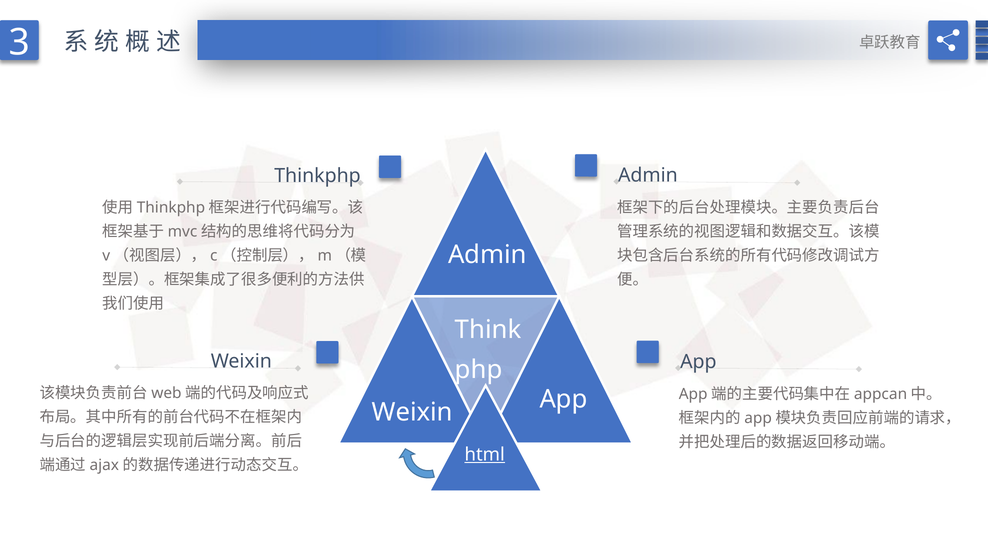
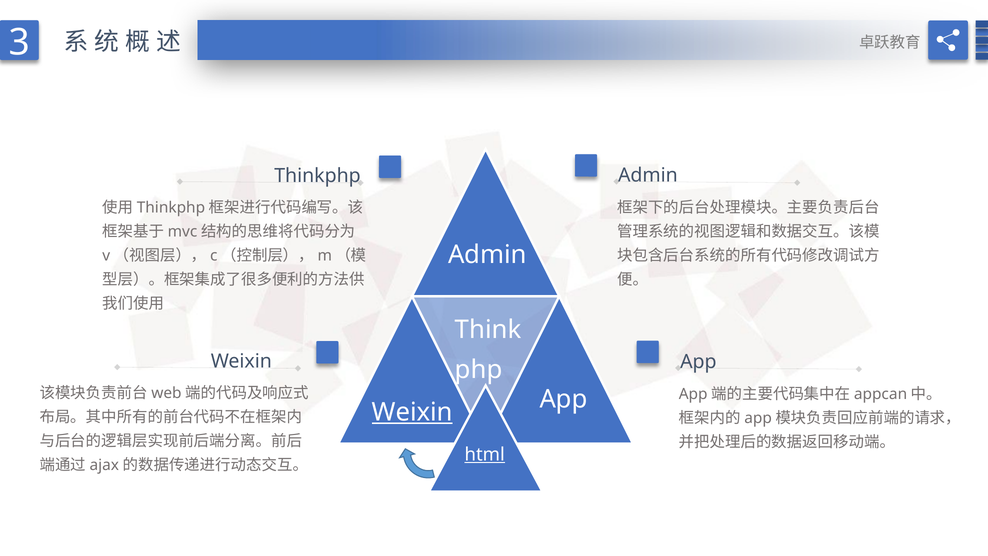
Weixin underline: none -> present (412, 412)
